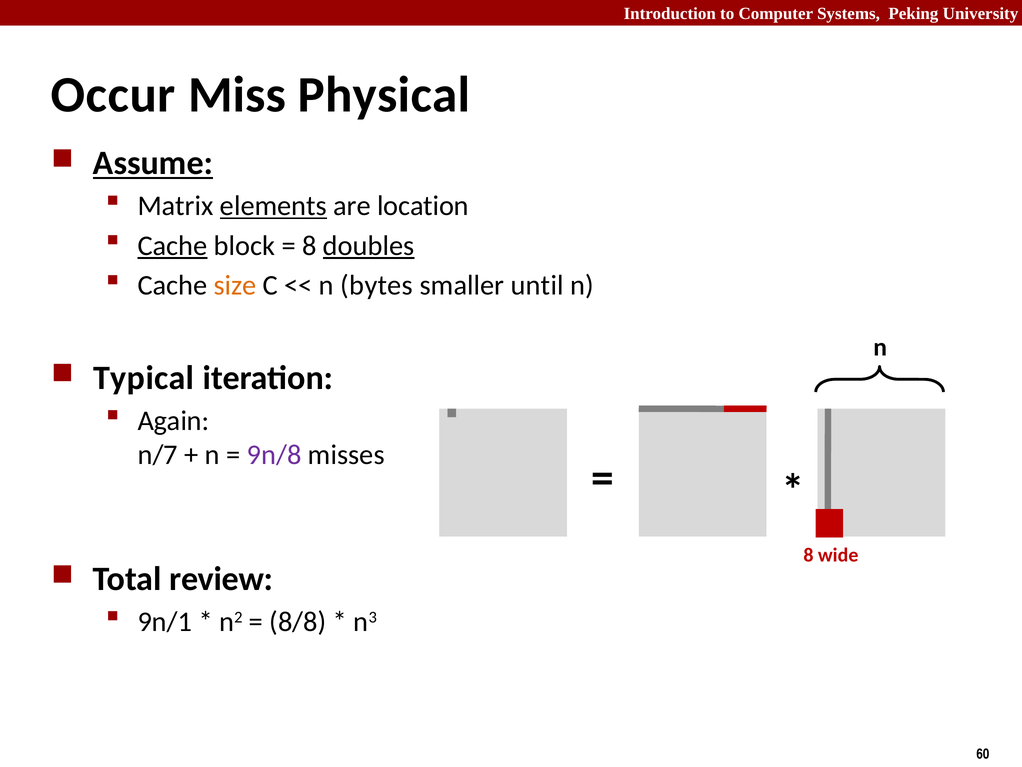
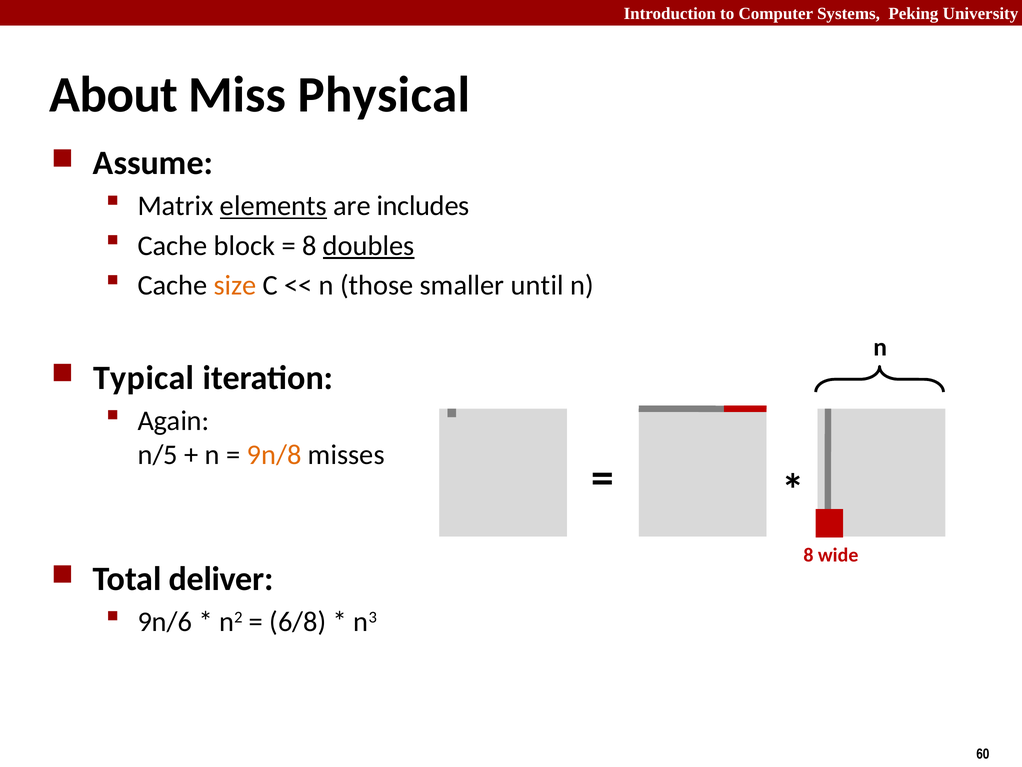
Occur: Occur -> About (114, 95)
Assume underline: present -> none (153, 163)
location: location -> includes (423, 206)
Cache underline: present -> none (172, 246)
bytes: bytes -> those (377, 285)
n/7: n/7 -> n/5 (158, 455)
9n/8 colour: purple -> orange (274, 455)
review: review -> deliver (221, 579)
9n/1: 9n/1 -> 9n/6 (165, 622)
8/8: 8/8 -> 6/8 (298, 622)
